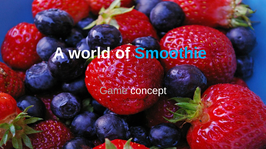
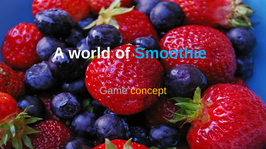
concept colour: white -> yellow (148, 91)
